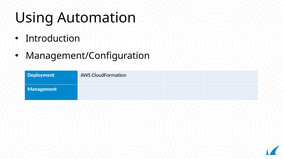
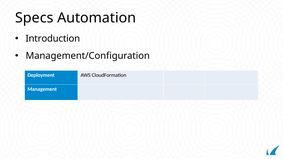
Using: Using -> Specs (34, 18)
